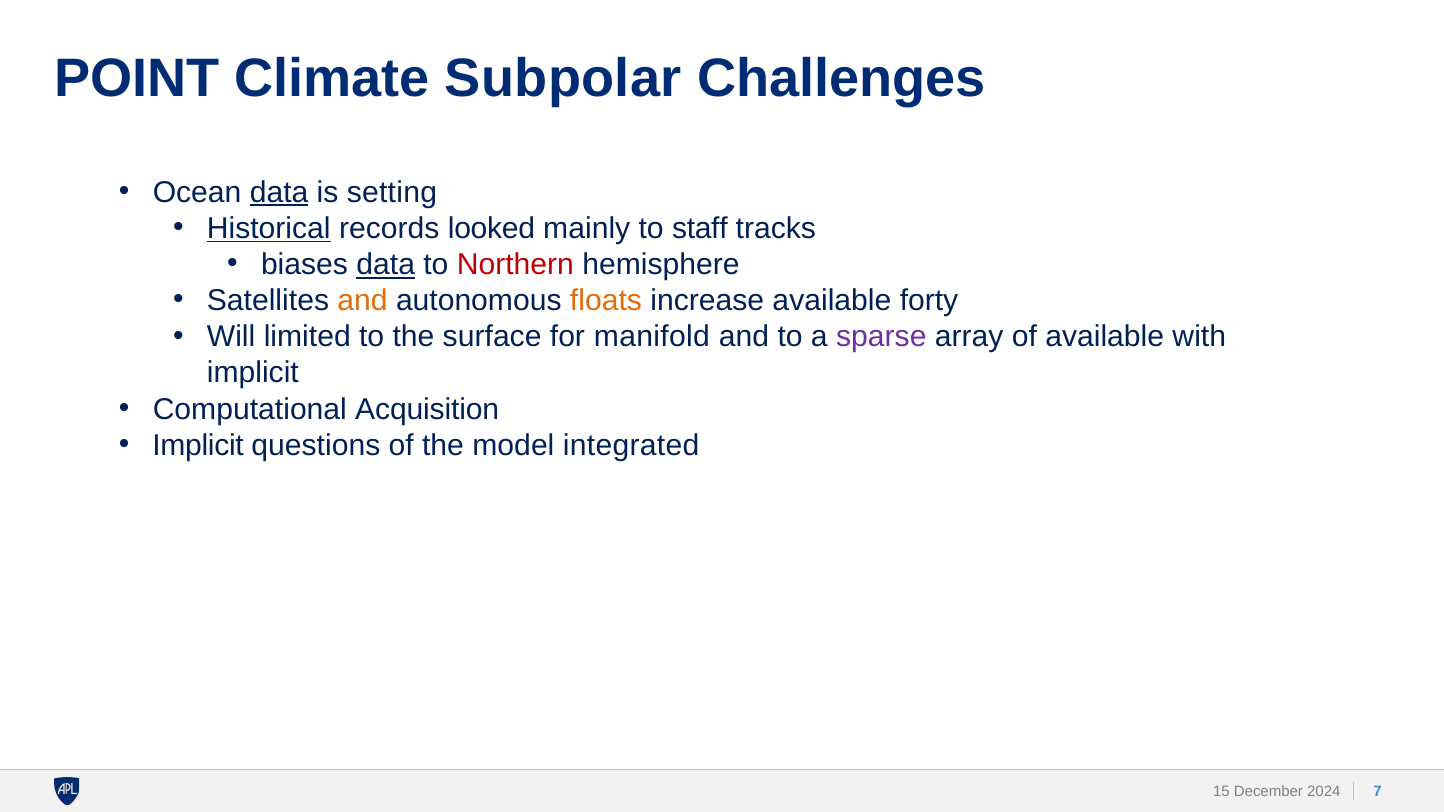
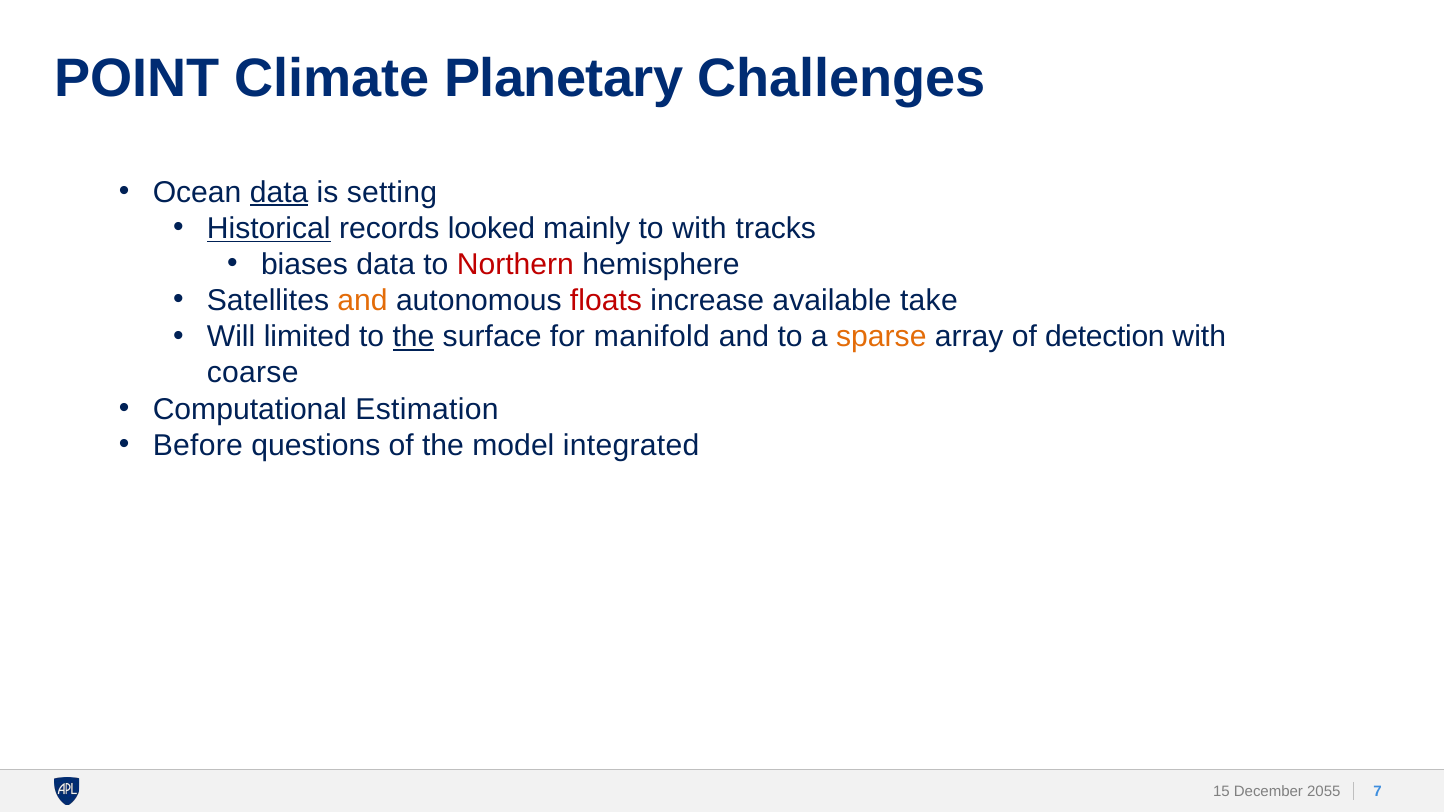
Subpolar: Subpolar -> Planetary (564, 79)
to staff: staff -> with (700, 229)
data underline: present -> none (386, 265)
floats colour: orange -> red (606, 301)
forty: forty -> take (929, 301)
the underline: none -> present (414, 337)
sparse colour: purple -> orange (881, 337)
of available: available -> detection (1105, 337)
implicit: implicit -> coarse (253, 373)
Acquisition: Acquisition -> Estimation (427, 409)
Implicit: Implicit -> Before (198, 445)
2024: 2024 -> 2055 (1324, 792)
